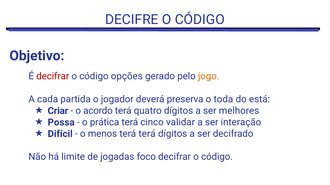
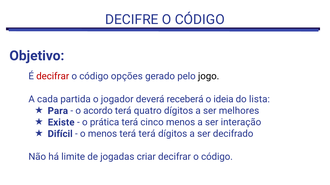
jogo colour: orange -> black (209, 77)
preserva: preserva -> receberá (185, 100)
toda: toda -> ideia (224, 100)
está: está -> lista (259, 100)
Criar: Criar -> Para (58, 111)
Possa: Possa -> Existe (61, 123)
cinco validar: validar -> menos (181, 123)
foco: foco -> criar (146, 157)
